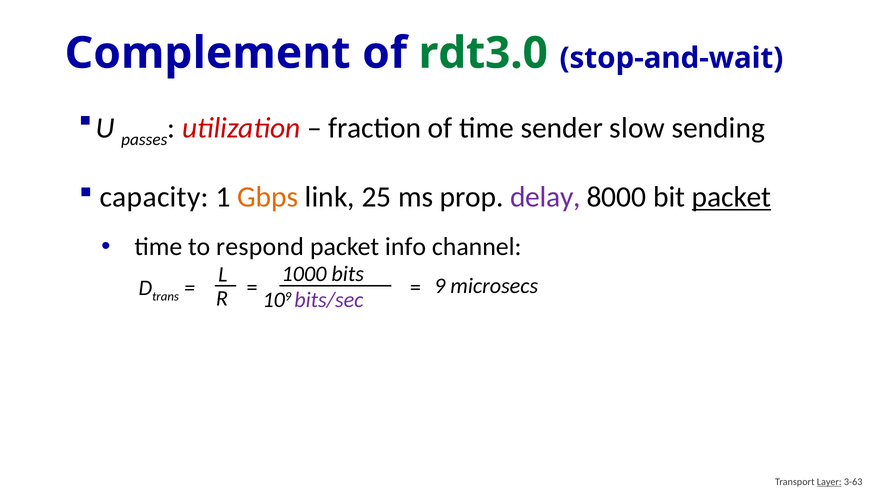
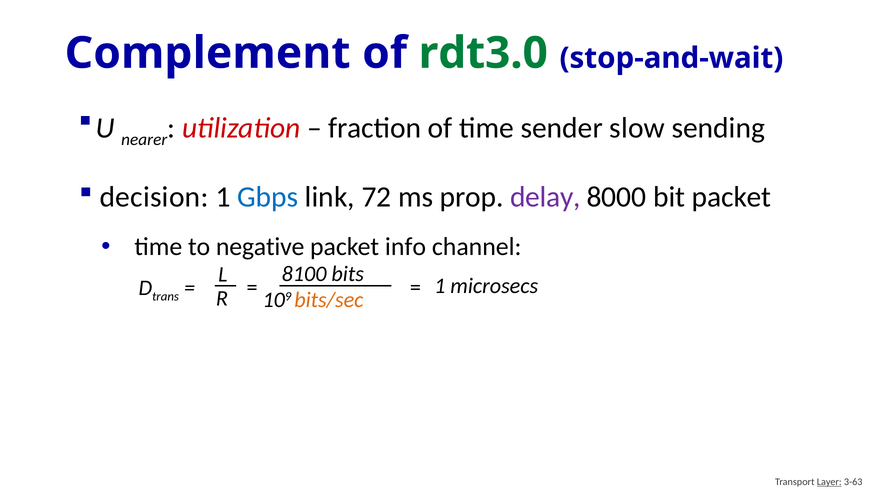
passes: passes -> nearer (144, 139)
capacity: capacity -> decision (154, 197)
Gbps colour: orange -> blue (268, 197)
25: 25 -> 72 (376, 197)
packet underline: present -> none (732, 197)
respond: respond -> negative (260, 247)
1000: 1000 -> 8100 (304, 274)
9: 9 -> 1 (440, 286)
bits/sec colour: purple -> orange (329, 300)
